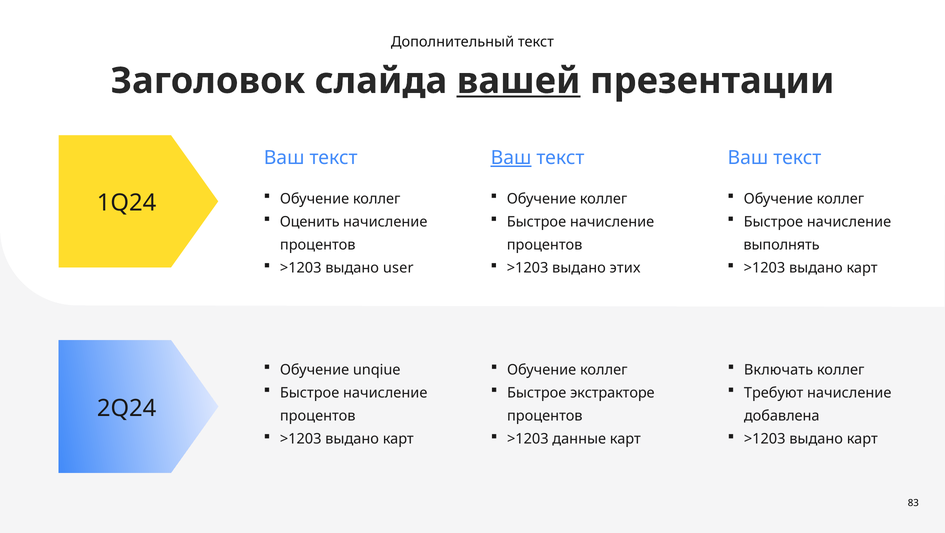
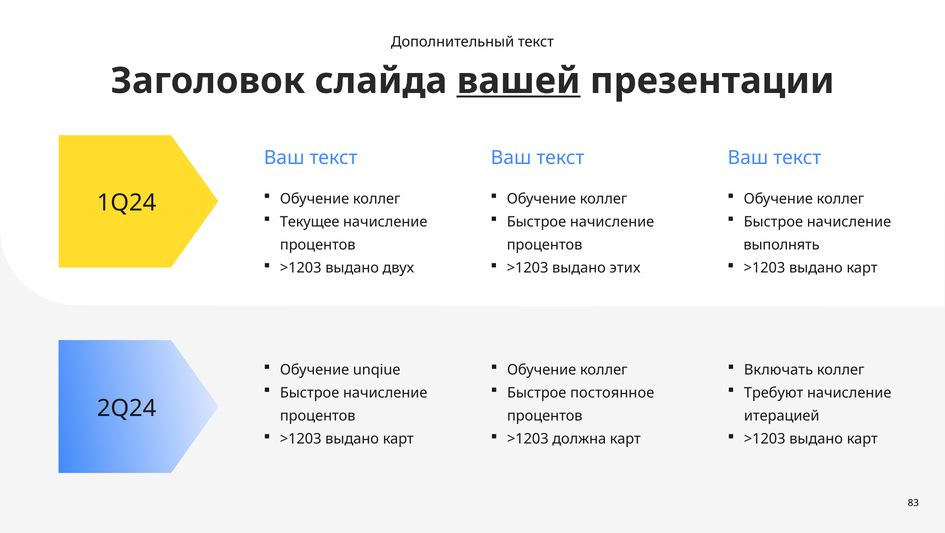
Ваш underline: present -> none (511, 158)
Оценить: Оценить -> Текущее (310, 222)
user: user -> двух (398, 268)
экстракторе: экстракторе -> постоянное (612, 393)
добавлена: добавлена -> итерацией (782, 416)
данные: данные -> должна (579, 439)
